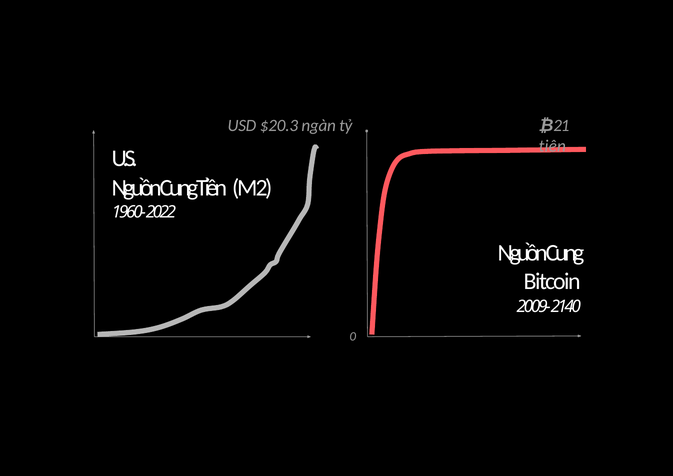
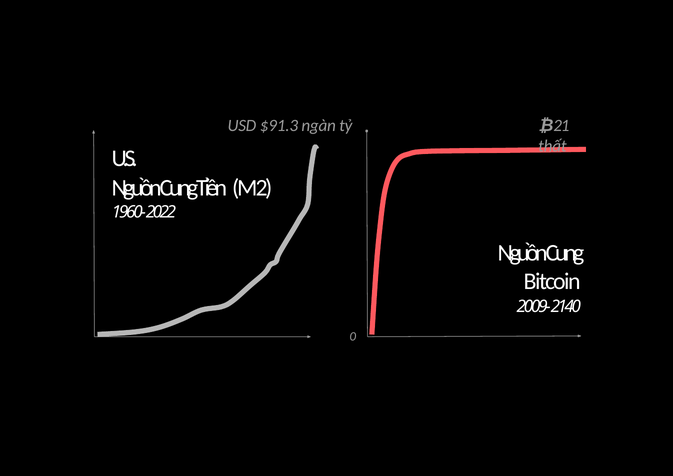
$20.3: $20.3 -> $91.3 (279, 126)
tiên: tiên -> thất (552, 146)
